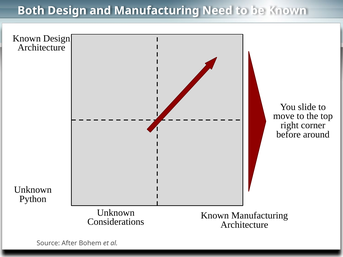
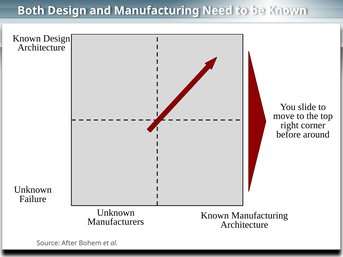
Python: Python -> Failure (33, 199)
Considerations: Considerations -> Manufacturers (116, 222)
